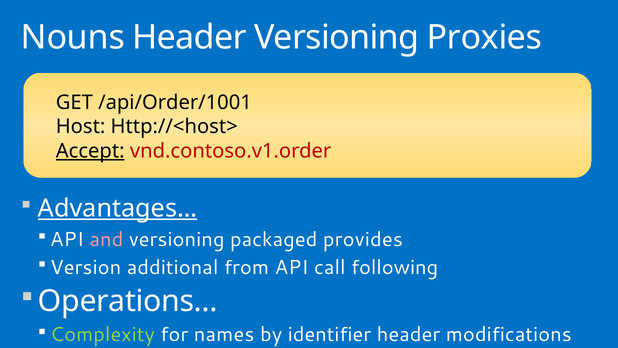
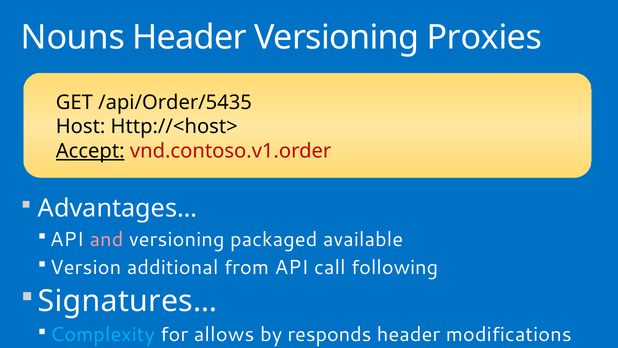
/api/Order/1001: /api/Order/1001 -> /api/Order/5435 (175, 102)
Advantages… underline: present -> none (118, 208)
provides: provides -> available (363, 239)
Operations…: Operations… -> Signatures… (128, 301)
Complexity colour: light green -> light blue (102, 334)
names: names -> allows (224, 334)
identifier: identifier -> responds (330, 334)
